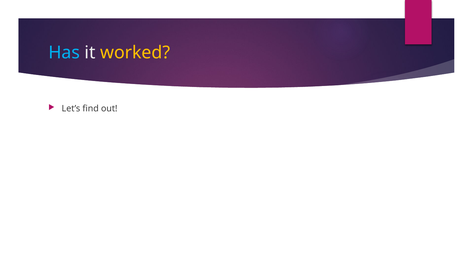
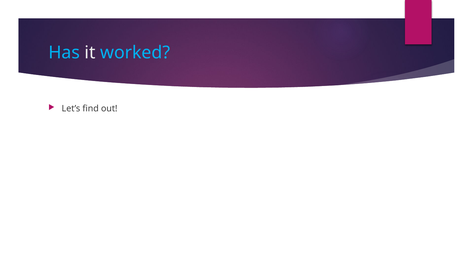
worked colour: yellow -> light blue (135, 53)
